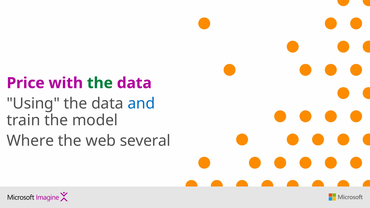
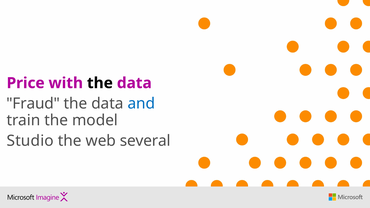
the colour: green -> black (100, 83)
Using: Using -> Fraud (33, 104)
Where: Where -> Studio (30, 141)
